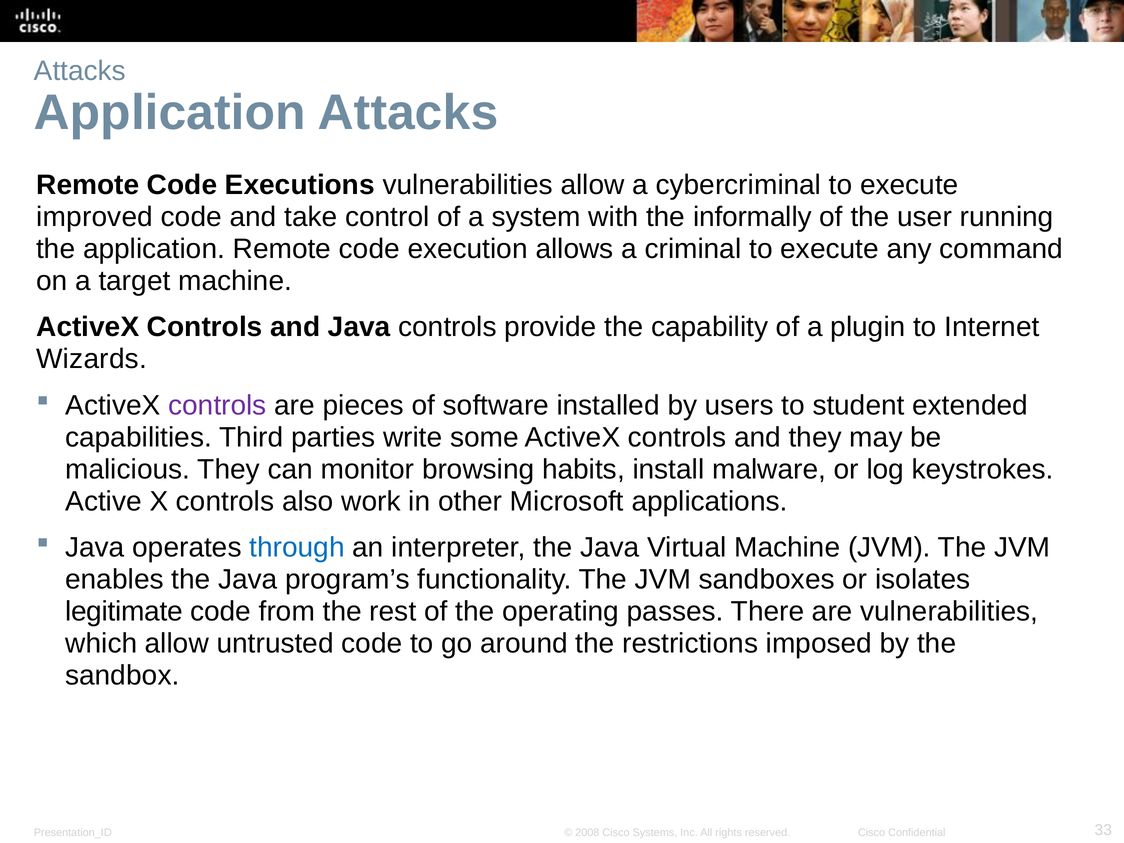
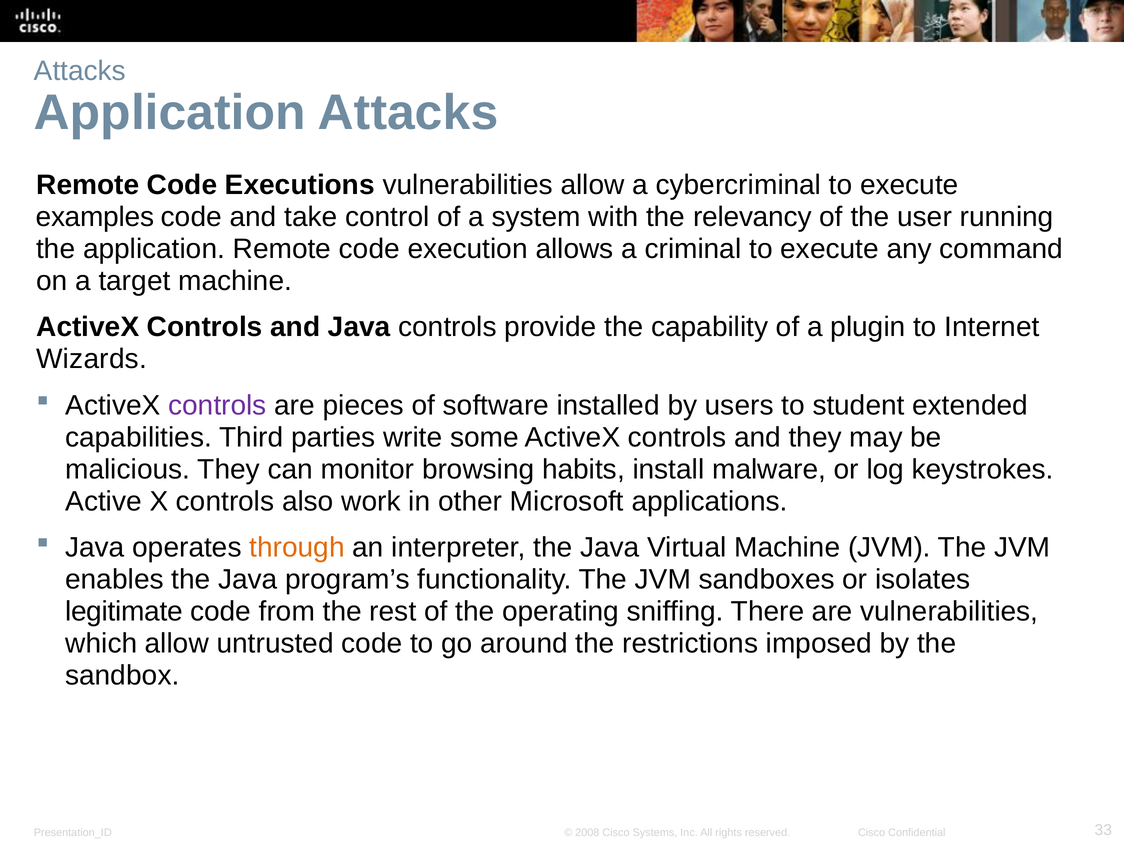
improved: improved -> examples (95, 217)
informally: informally -> relevancy (752, 217)
through colour: blue -> orange (297, 548)
passes: passes -> sniffing (675, 612)
